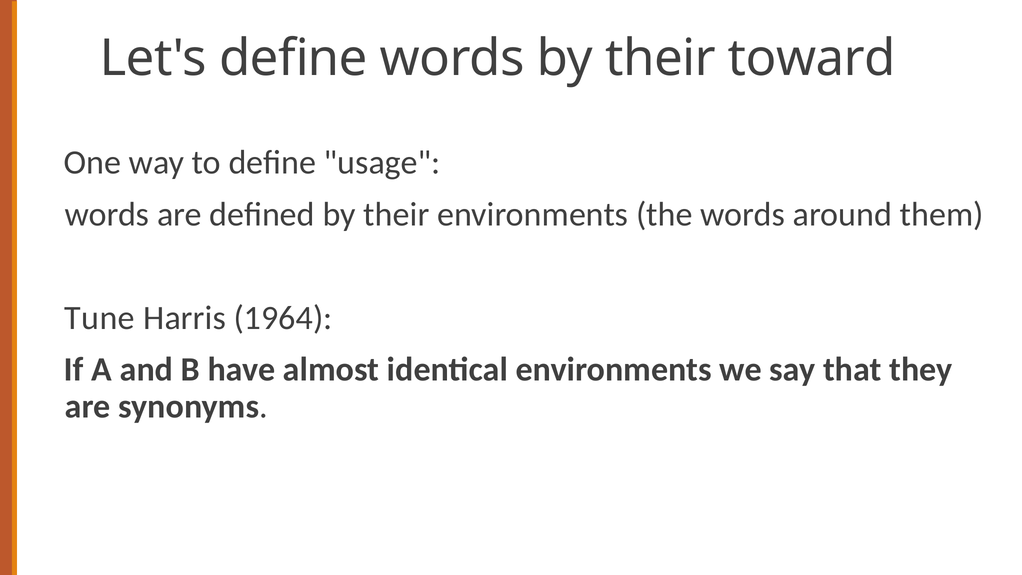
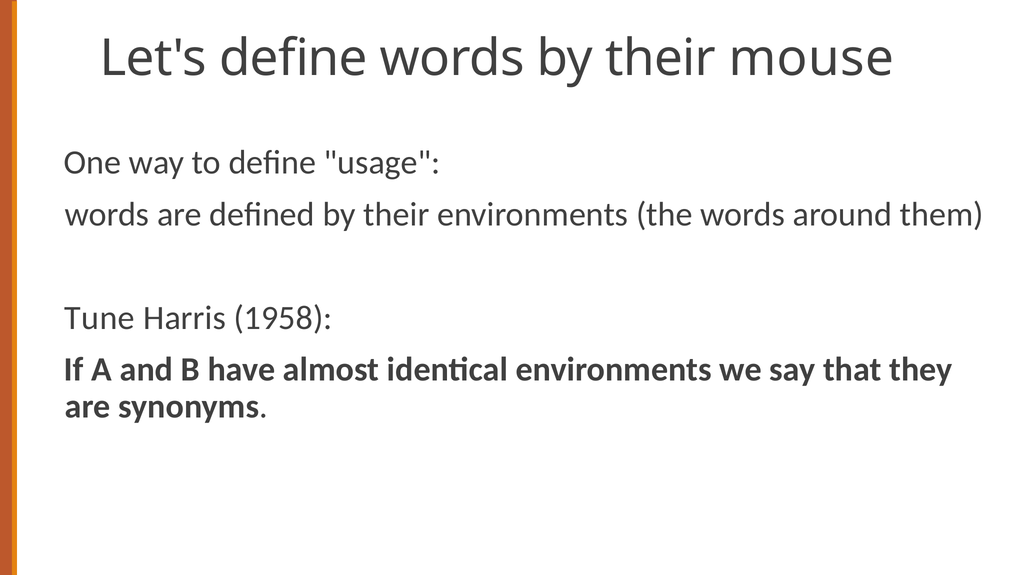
toward: toward -> mouse (811, 58)
1964: 1964 -> 1958 (283, 318)
